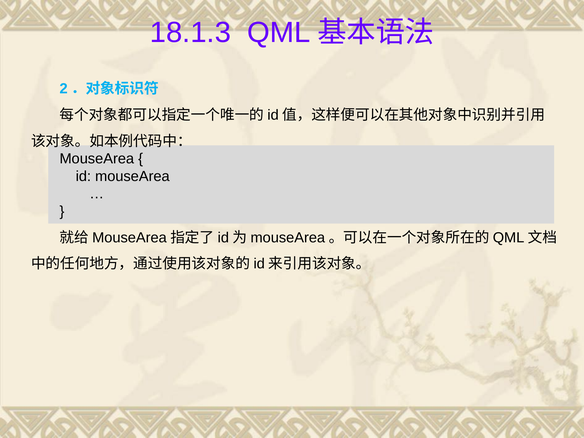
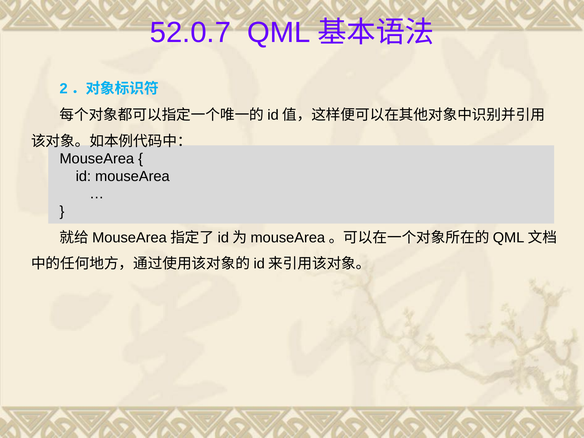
18.1.3: 18.1.3 -> 52.0.7 (190, 32)
